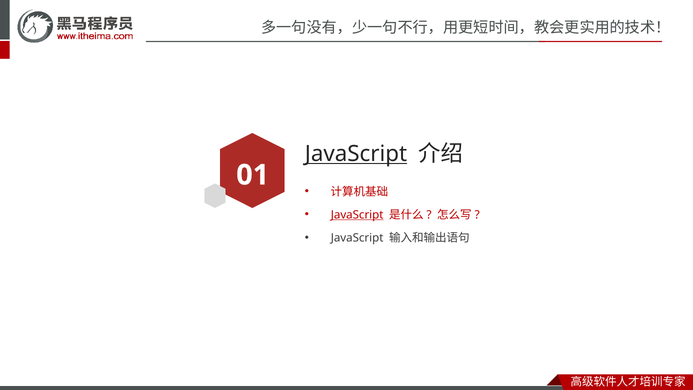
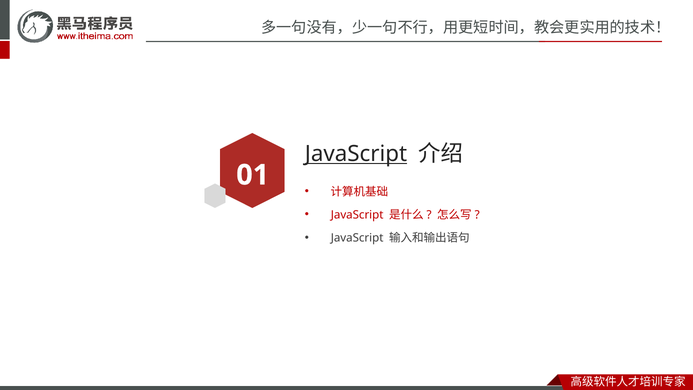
JavaScript underline: present -> none (357, 215)
